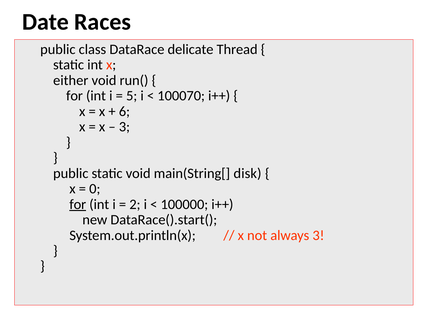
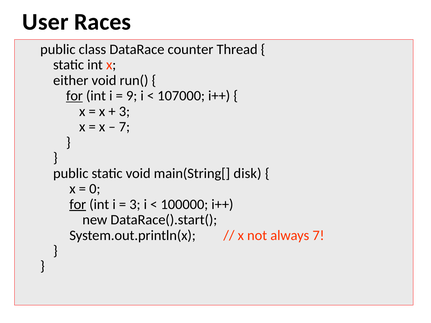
Date: Date -> User (45, 22)
delicate: delicate -> counter (190, 49)
for underline: none -> present (75, 96)
5: 5 -> 9 (132, 96)
100070: 100070 -> 107000 (181, 96)
6: 6 -> 3 (124, 111)
3: 3 -> 7 (124, 127)
2: 2 -> 3 (135, 204)
always 3: 3 -> 7 (318, 235)
